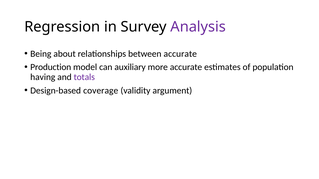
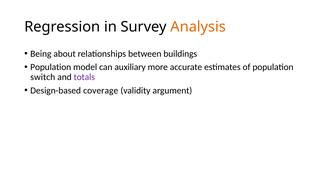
Analysis colour: purple -> orange (198, 27)
between accurate: accurate -> buildings (180, 54)
Production: Production -> Population (51, 67)
having: having -> switch (43, 77)
